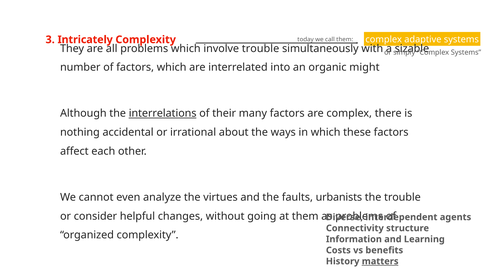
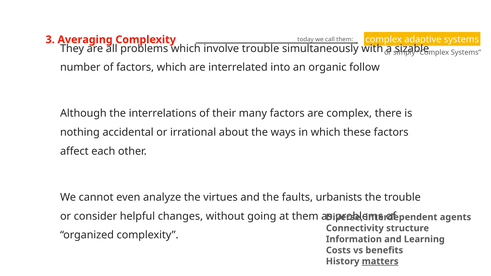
Intricately: Intricately -> Averaging (85, 40)
might: might -> follow (365, 67)
interrelations underline: present -> none (163, 113)
